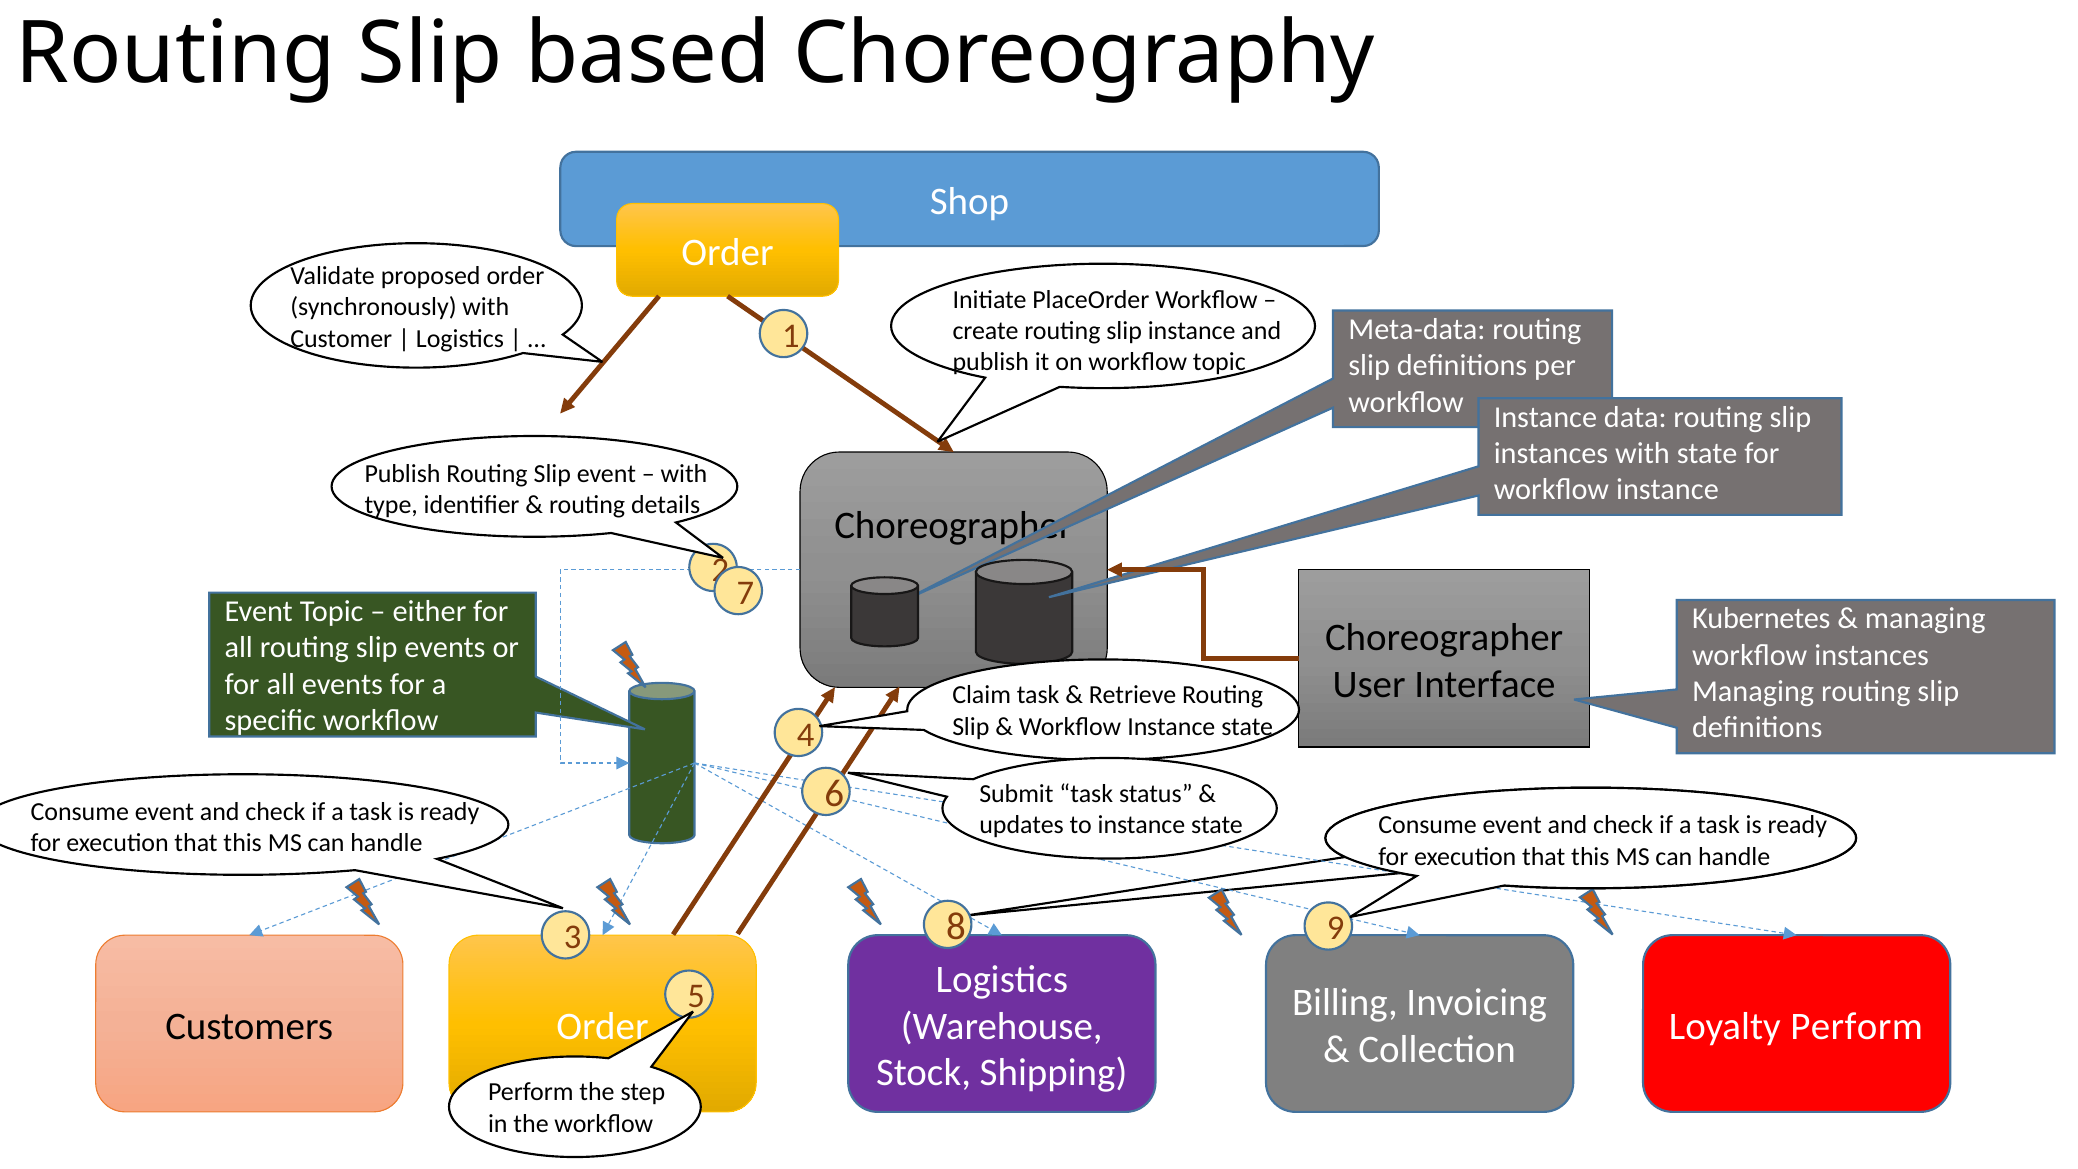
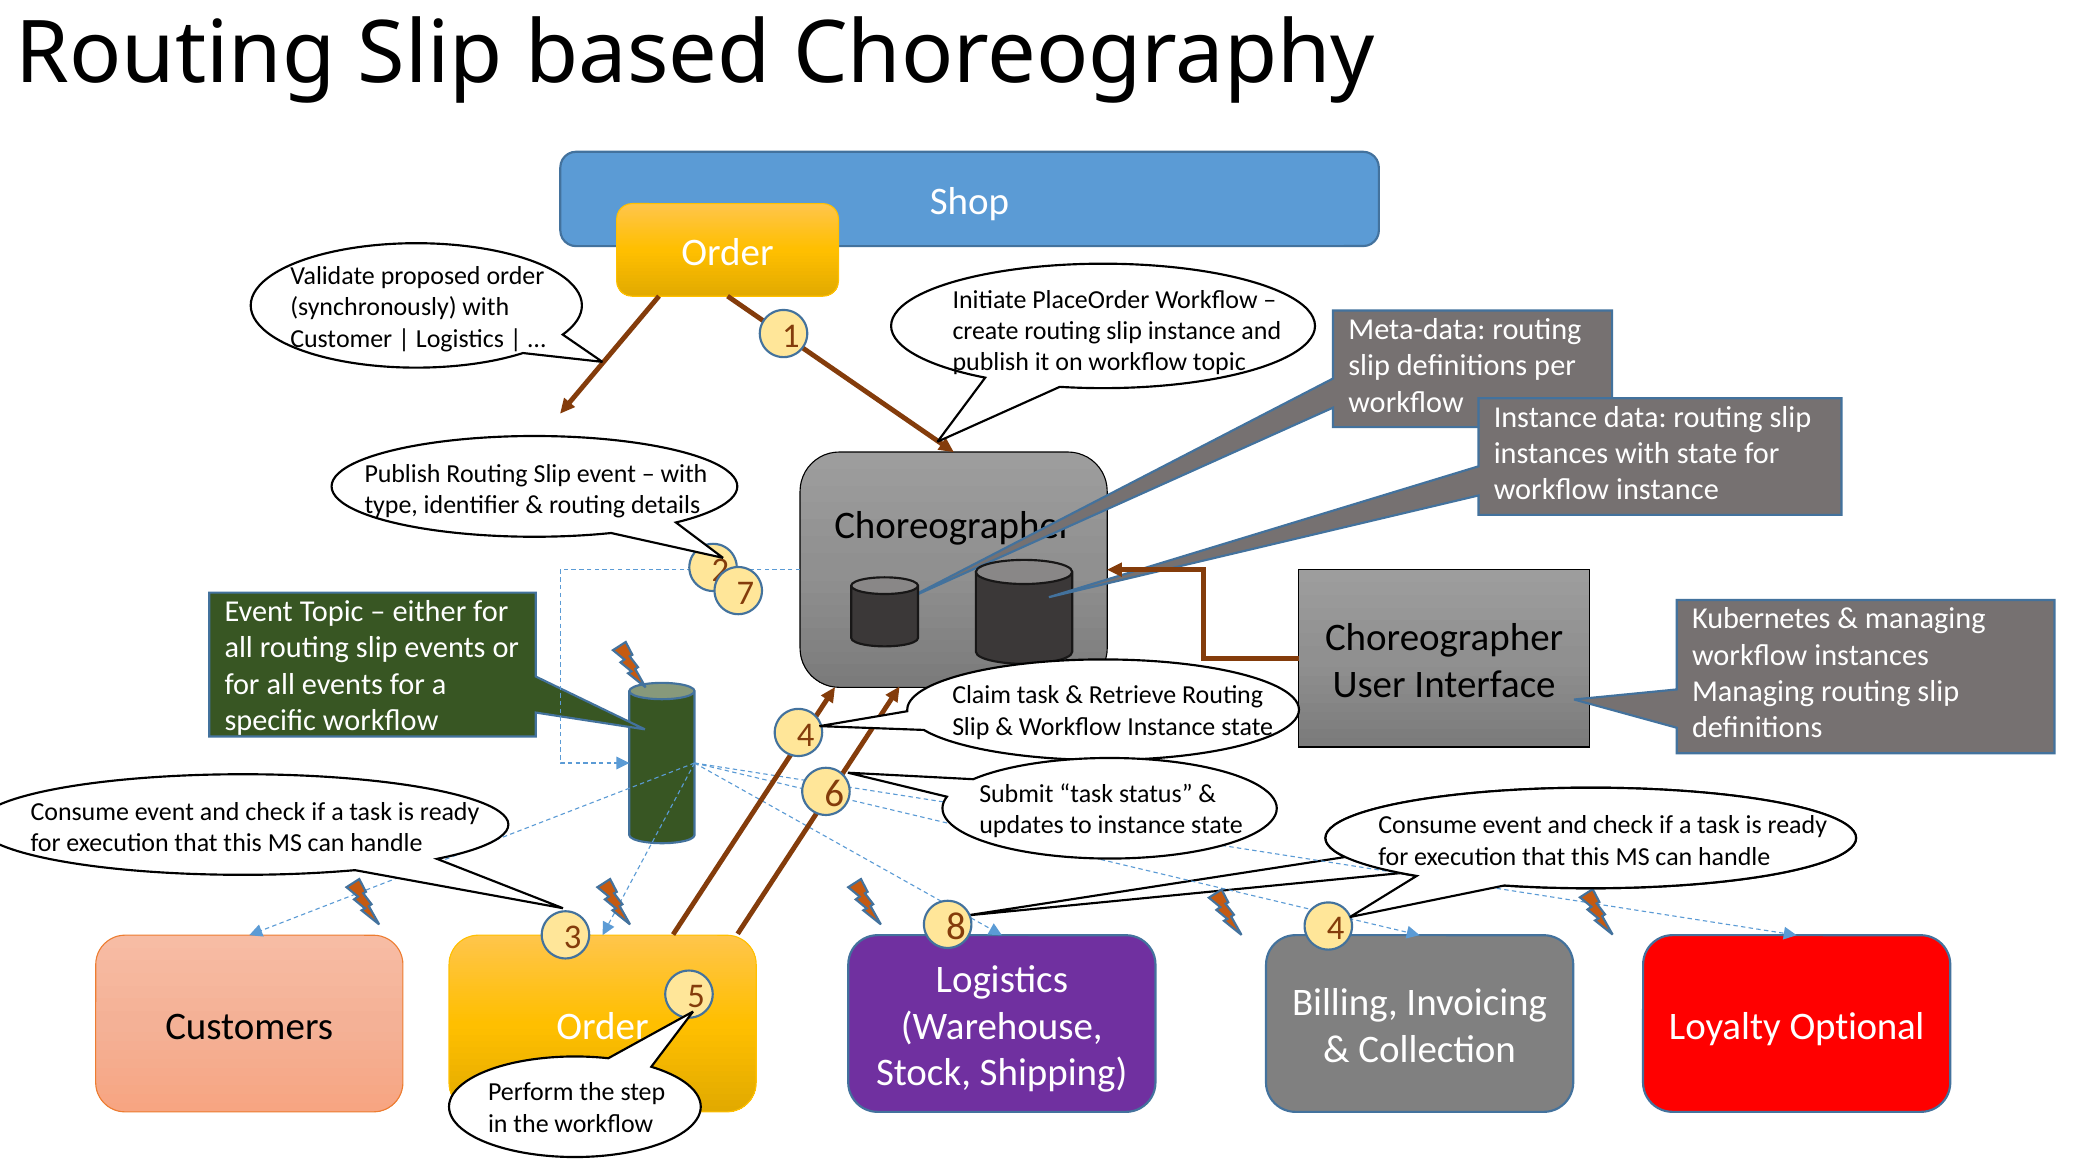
8 9: 9 -> 4 (1336, 928)
Loyalty Perform: Perform -> Optional (1857, 1026)
